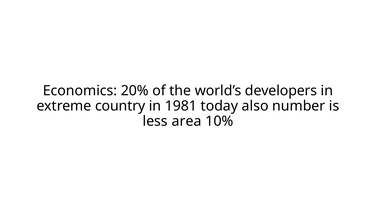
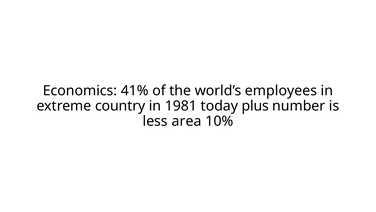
20%: 20% -> 41% (135, 90)
developers: developers -> employees (281, 90)
also: also -> plus (255, 106)
